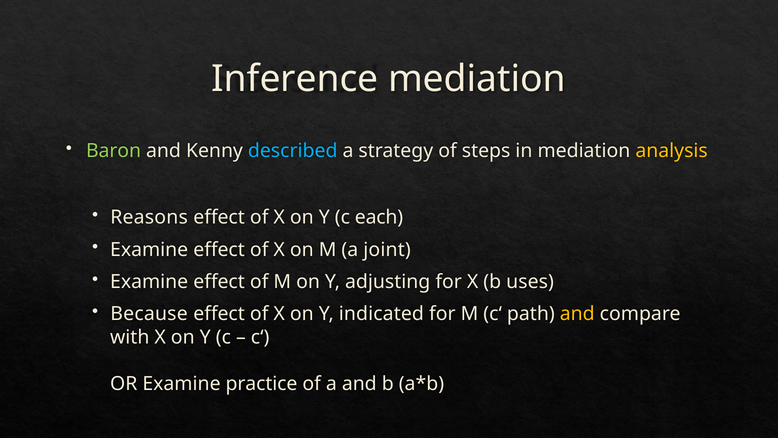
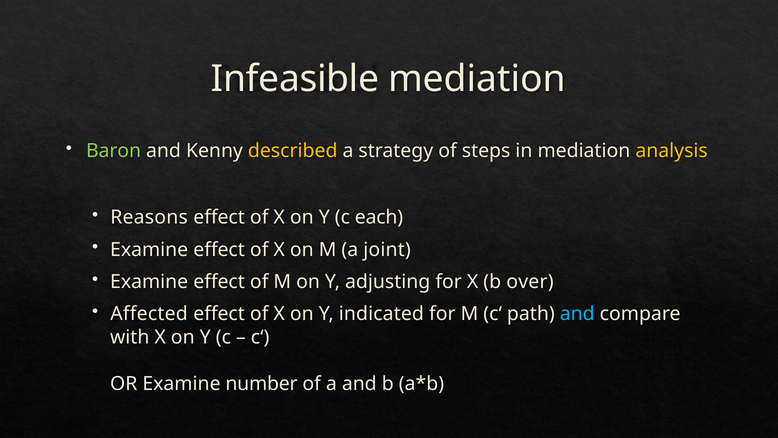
Inference: Inference -> Infeasible (295, 79)
described colour: light blue -> yellow (293, 151)
uses: uses -> over (530, 281)
Because: Because -> Affected (149, 314)
and colour: yellow -> light blue (577, 314)
practice: practice -> number (262, 384)
